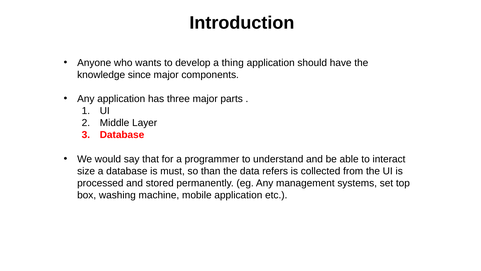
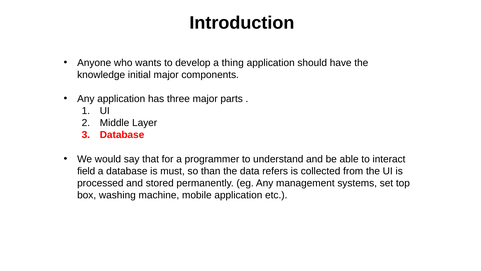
since: since -> initial (139, 75)
size: size -> field (86, 171)
